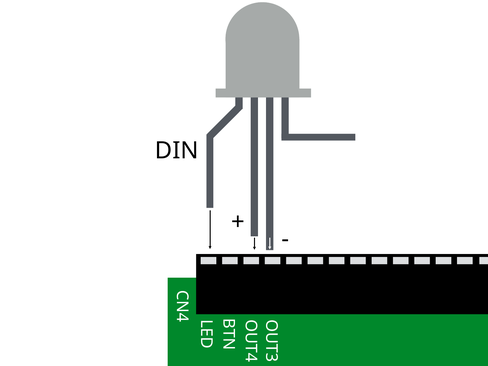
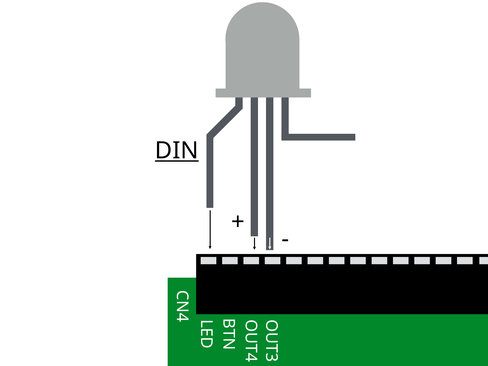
DIN underline: none -> present (177, 151)
